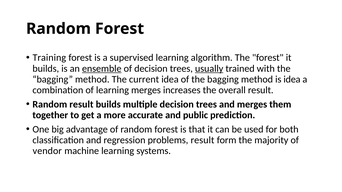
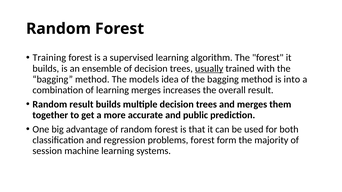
ensemble underline: present -> none (102, 69)
current: current -> models (144, 79)
is idea: idea -> into (292, 79)
problems result: result -> forest (203, 140)
vendor: vendor -> session (47, 151)
